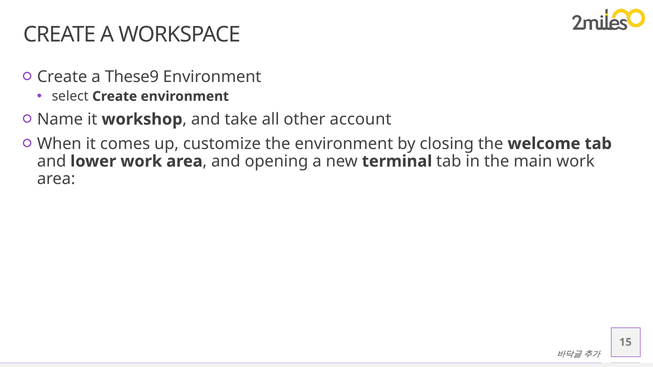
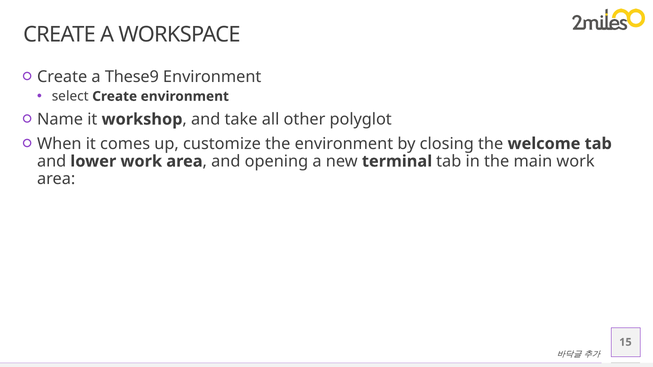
account: account -> polyglot (361, 119)
